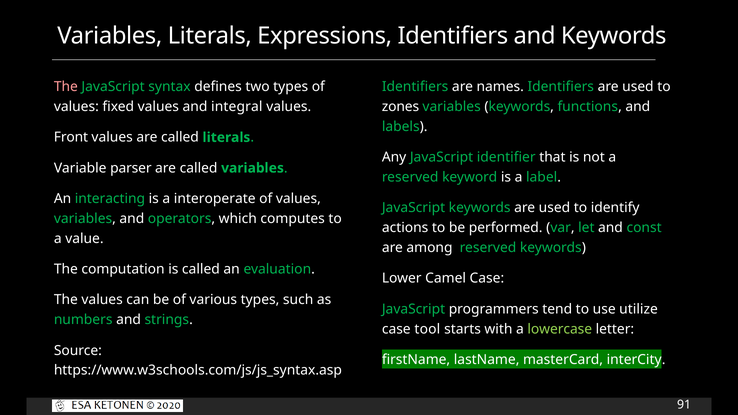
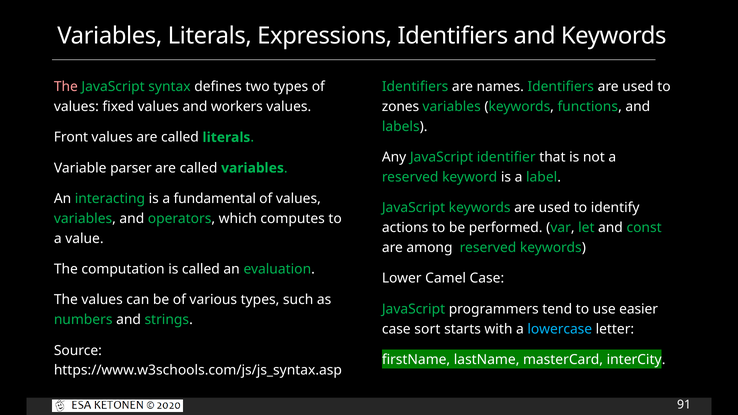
integral: integral -> workers (237, 107)
interoperate: interoperate -> fundamental (215, 199)
utilize: utilize -> easier (639, 309)
tool: tool -> sort (427, 329)
lowercase colour: light green -> light blue (560, 329)
